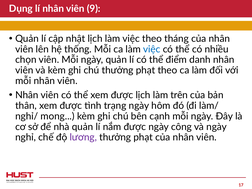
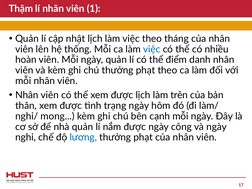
Dụng: Dụng -> Thậm (21, 9)
9: 9 -> 1 (94, 9)
chọn: chọn -> hoàn (26, 60)
lương colour: purple -> blue (83, 137)
